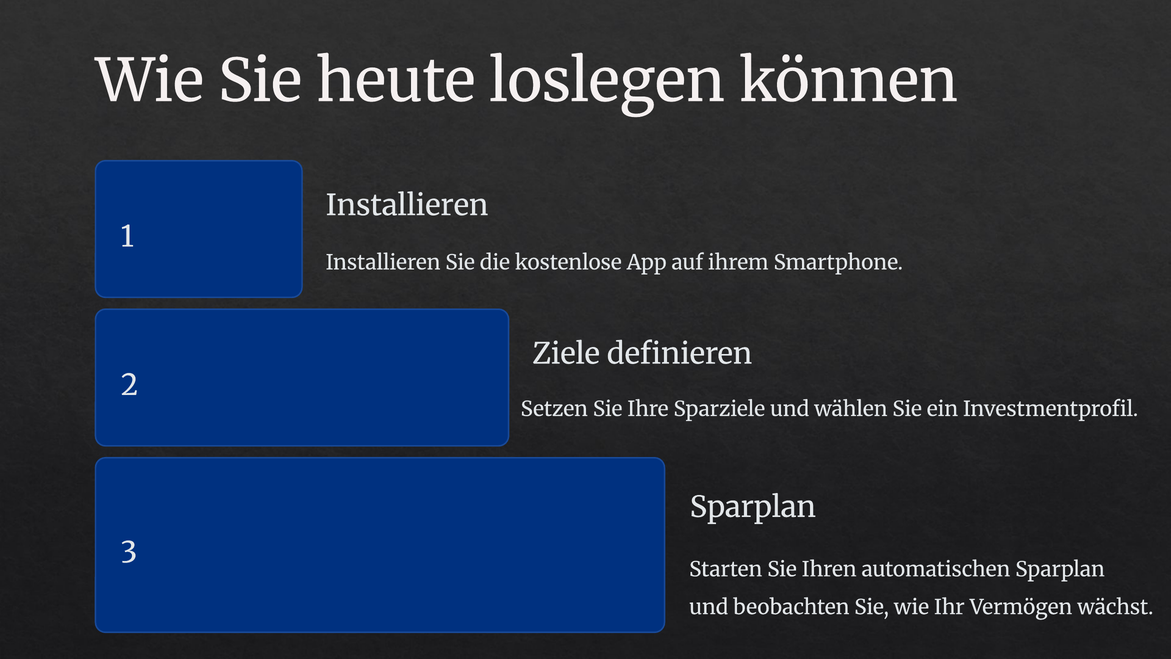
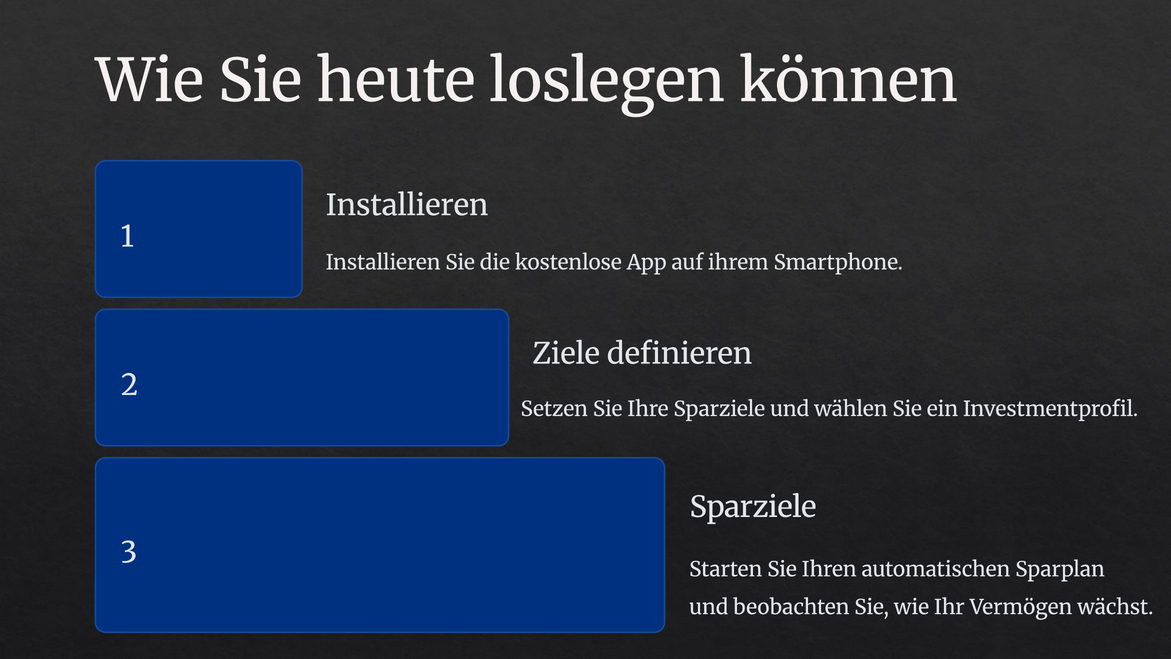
Sparplan: Sparplan -> Sparziele (753, 507)
